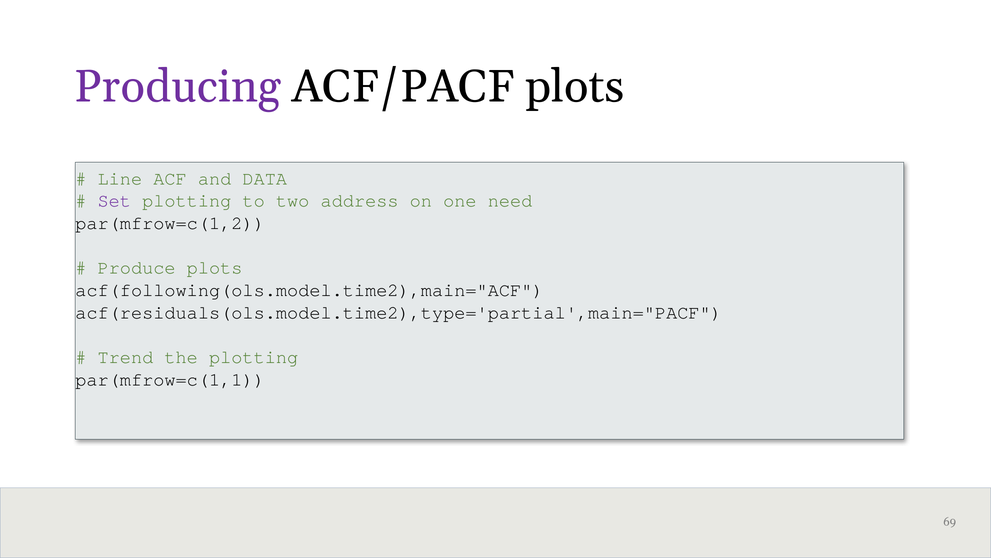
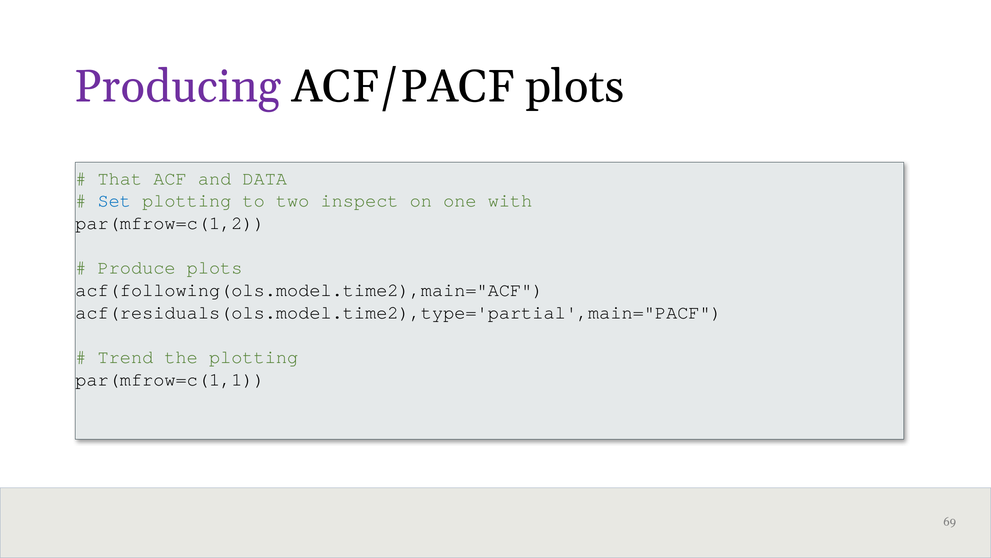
Line: Line -> That (120, 178)
Set colour: purple -> blue (114, 201)
address: address -> inspect (360, 201)
need: need -> with (510, 201)
